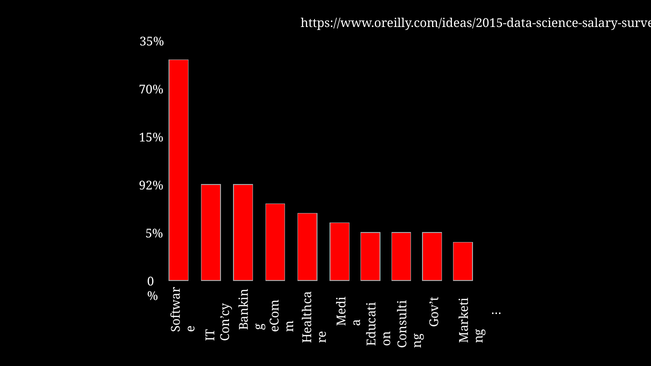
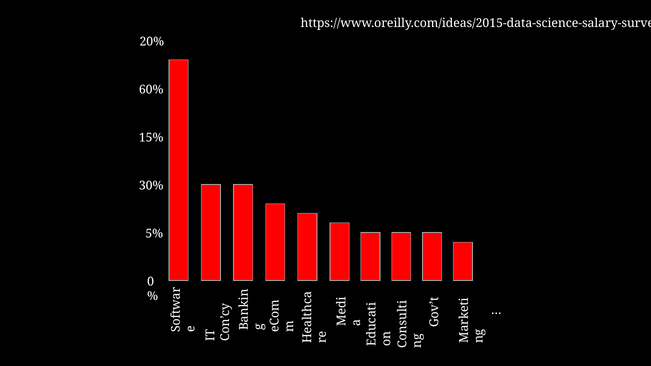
35%: 35% -> 20% (152, 42)
70%: 70% -> 60% (151, 90)
92%: 92% -> 30% (151, 186)
